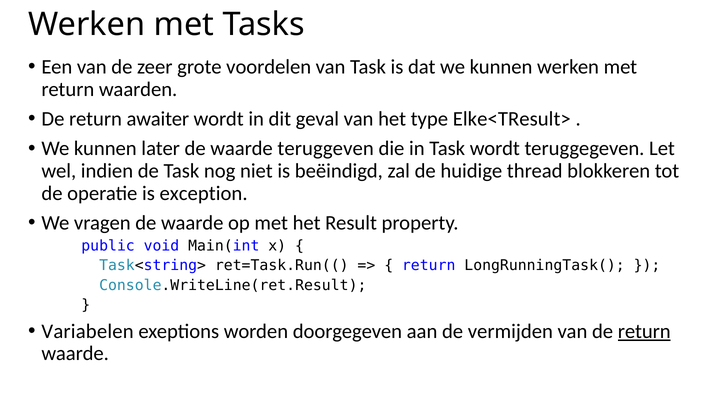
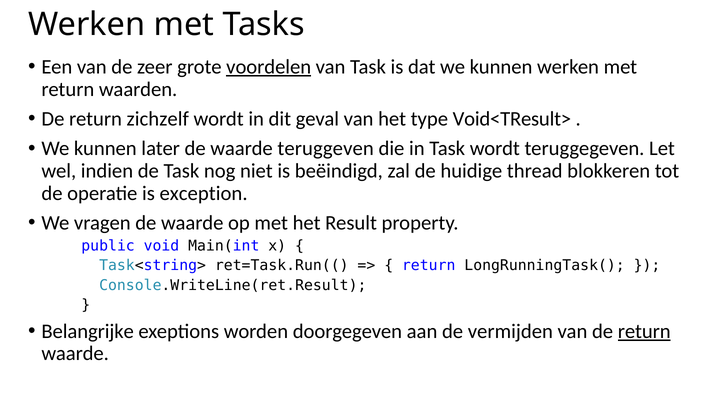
voordelen underline: none -> present (269, 67)
awaiter: awaiter -> zichzelf (158, 119)
Elke<TResult>: Elke<TResult> -> Void<TResult> (512, 119)
Variabelen: Variabelen -> Belangrijke (88, 331)
